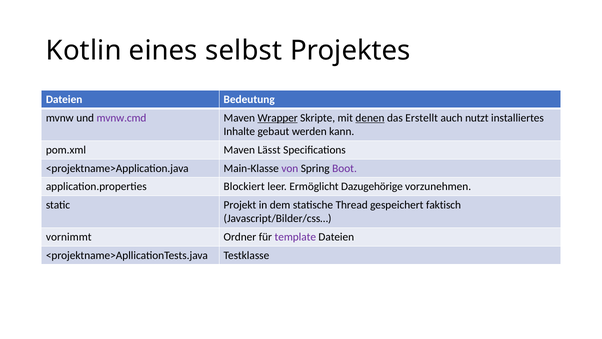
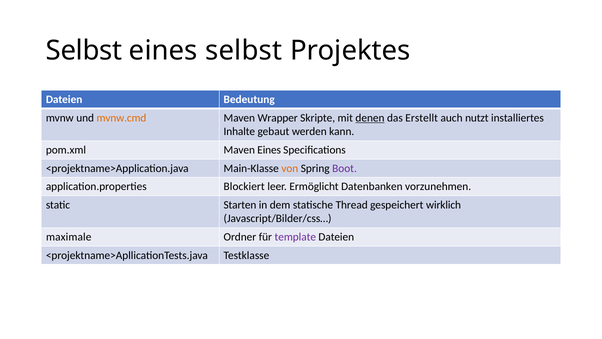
Kotlin: Kotlin -> Selbst (84, 51)
mvnw.cmd colour: purple -> orange (121, 118)
Wrapper underline: present -> none (278, 118)
Maven Lässt: Lässt -> Eines (269, 150)
von colour: purple -> orange (290, 168)
Dazugehörige: Dazugehörige -> Datenbanken (372, 186)
Projekt: Projekt -> Starten (240, 205)
faktisch: faktisch -> wirklich (444, 205)
vornimmt: vornimmt -> maximale (69, 237)
